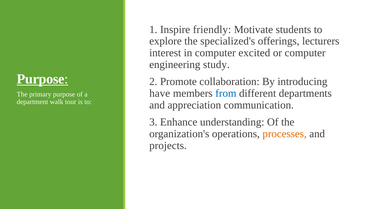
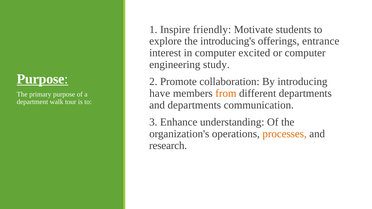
specialized's: specialized's -> introducing's (228, 41)
lecturers: lecturers -> entrance (321, 41)
from colour: blue -> orange (226, 93)
and appreciation: appreciation -> departments (194, 105)
projects: projects -> research (168, 146)
